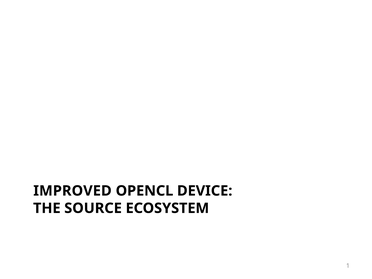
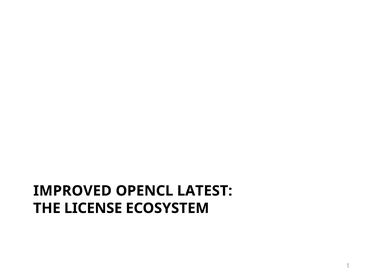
DEVICE: DEVICE -> LATEST (205, 191)
SOURCE: SOURCE -> LICENSE (93, 208)
